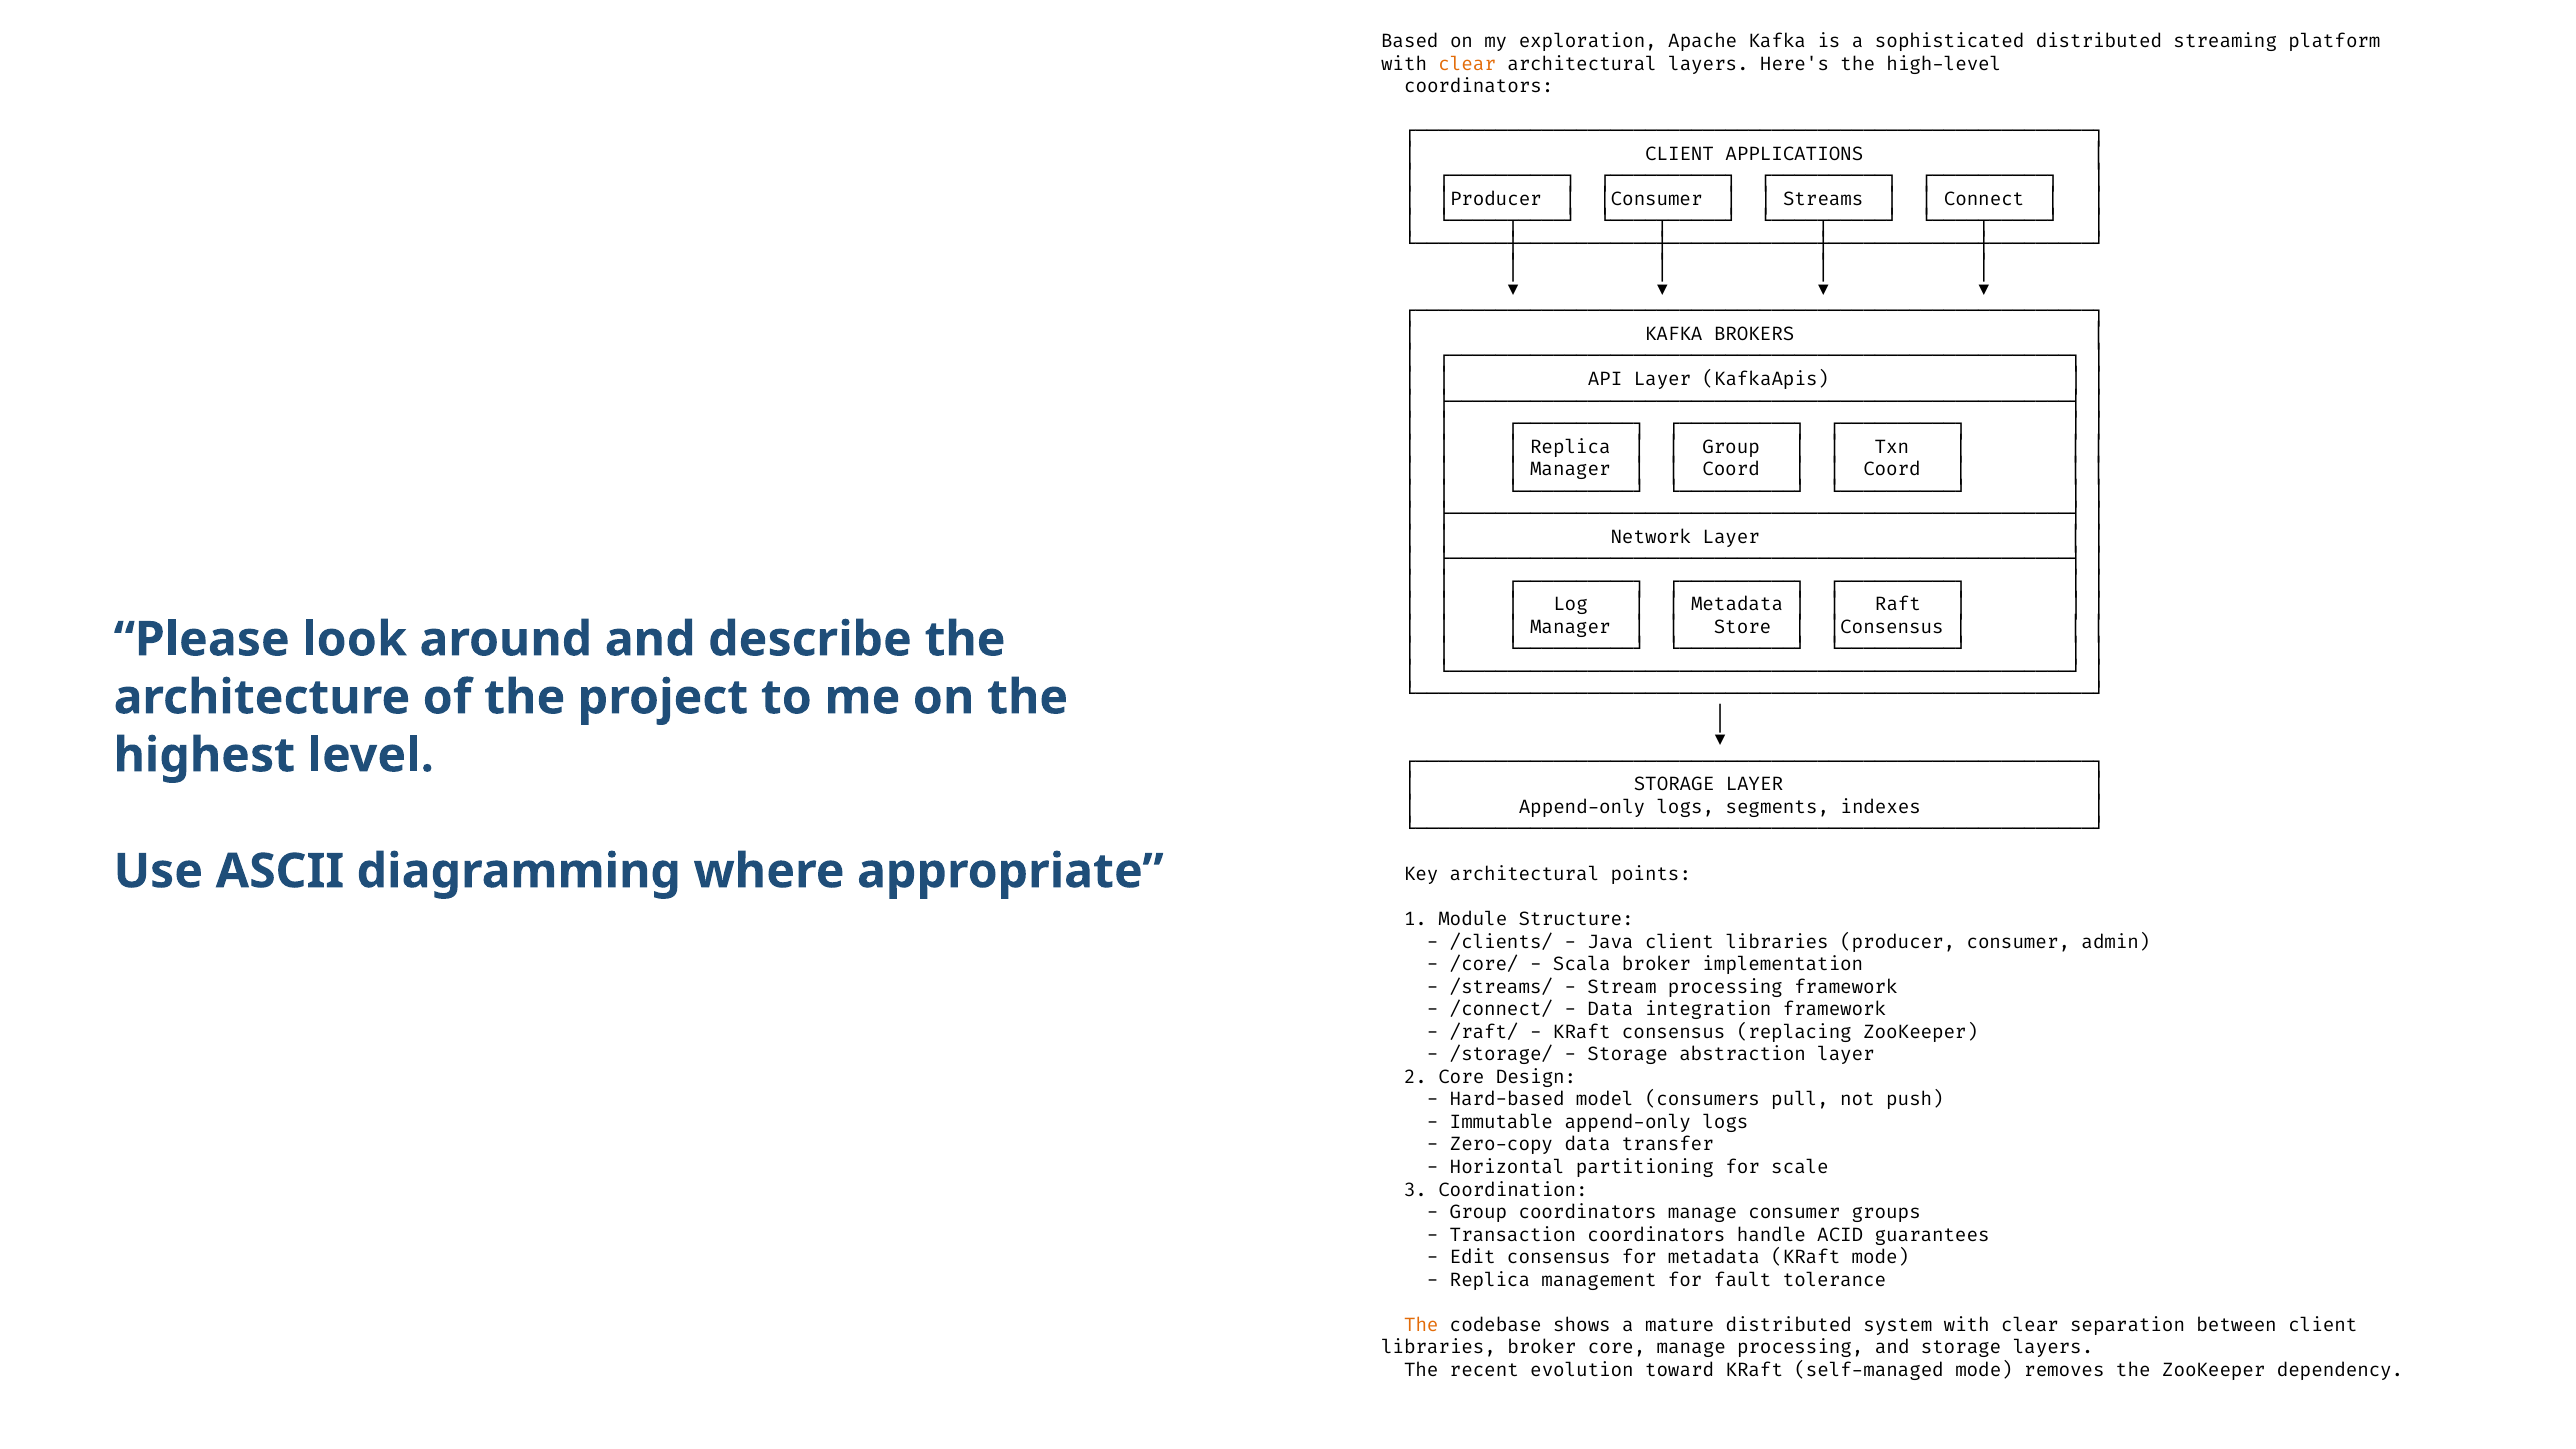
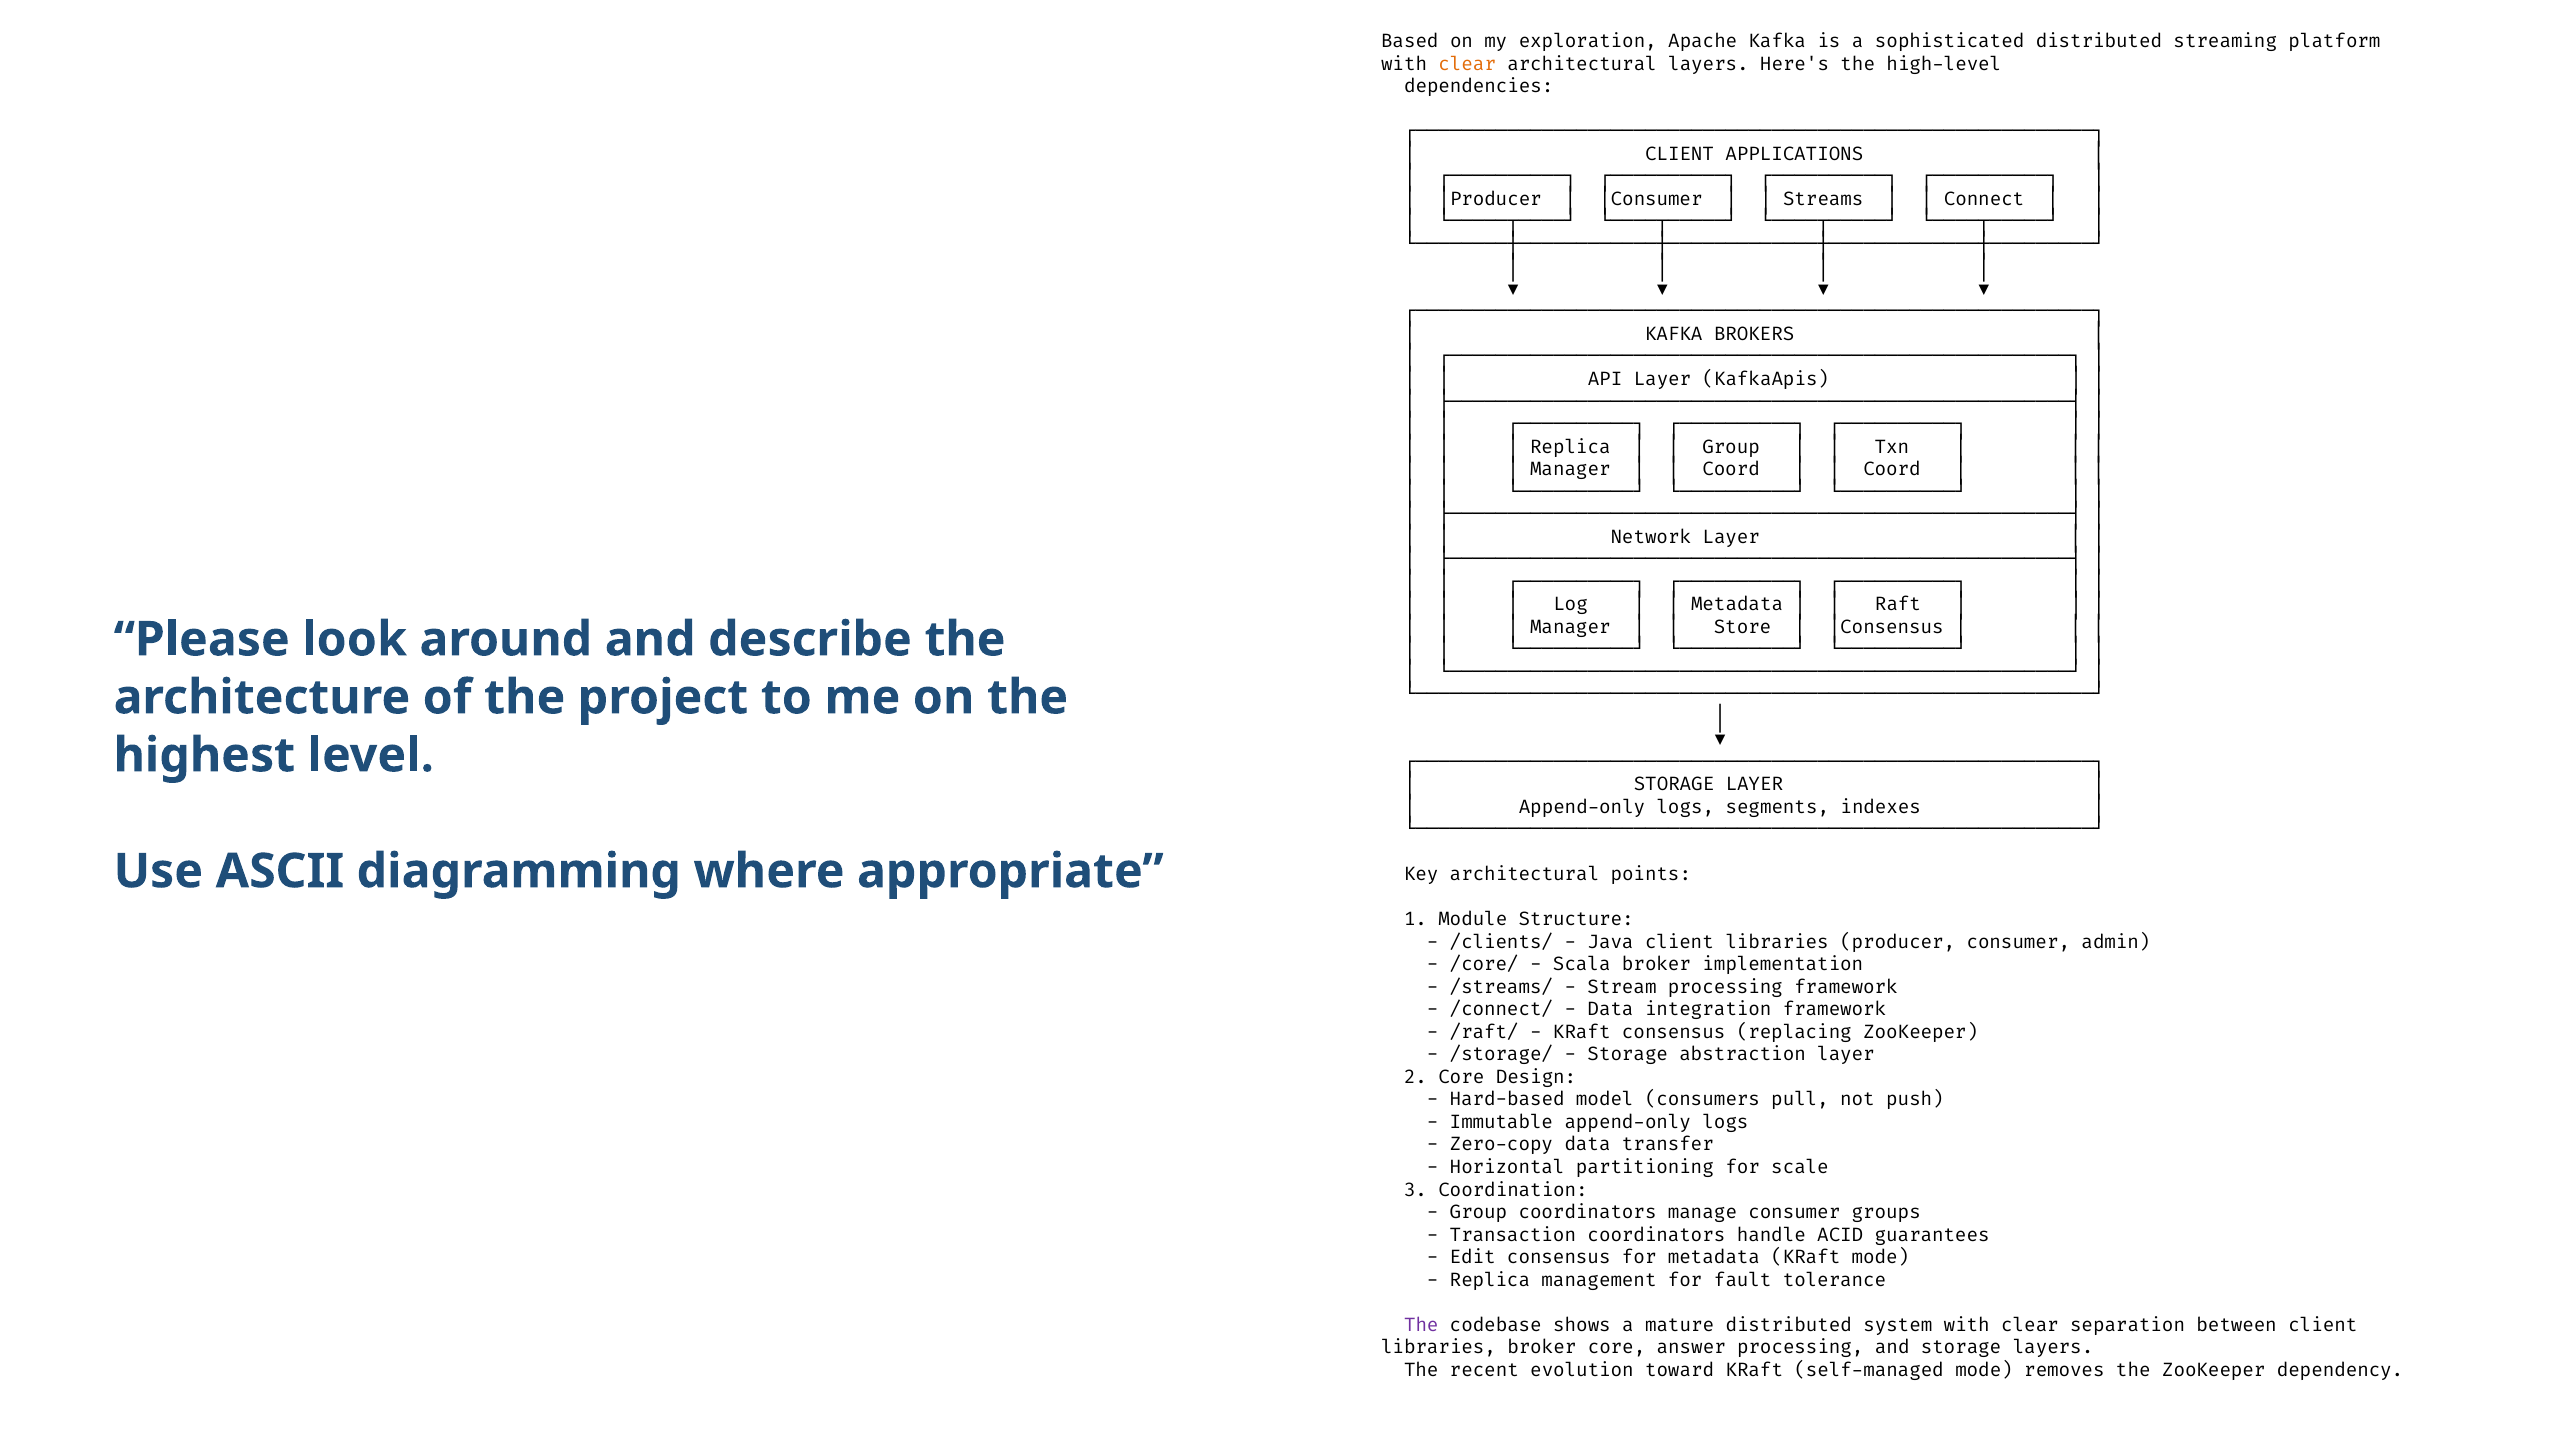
coordinators: coordinators -> dependencies (1479, 87)
The colour: orange -> purple (1421, 1325)
core manage: manage -> answer (1691, 1347)
